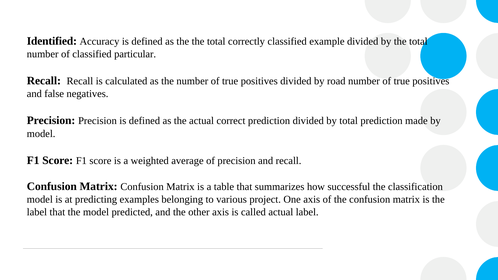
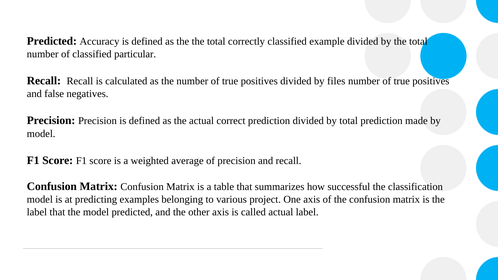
Identified: Identified -> Predicted (52, 41)
road: road -> files (336, 81)
